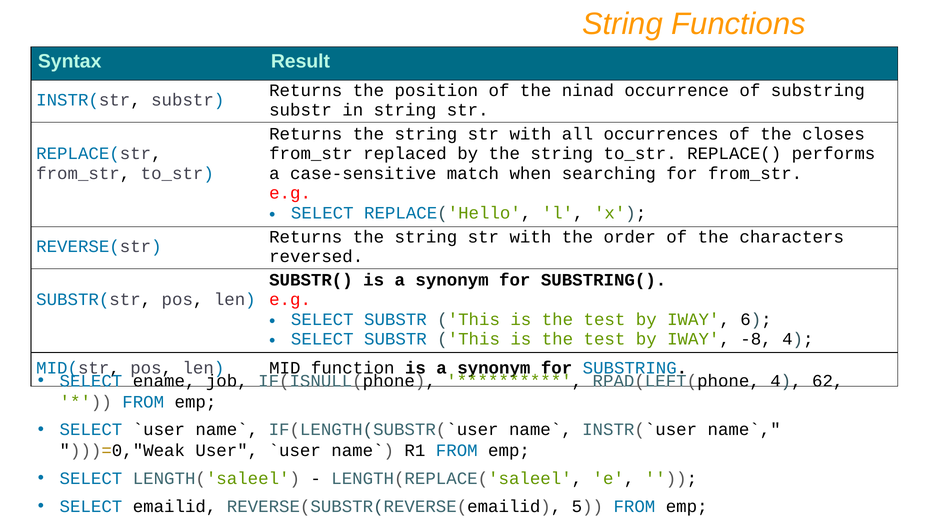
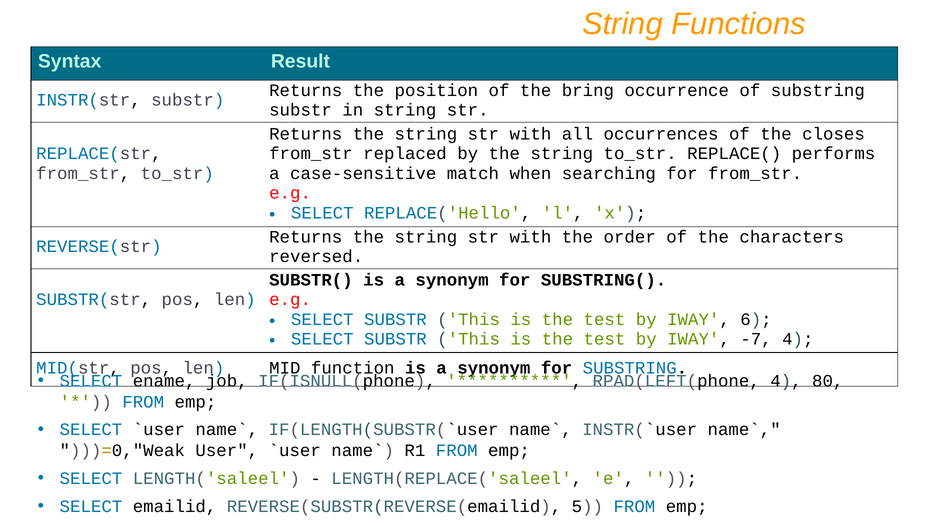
ninad: ninad -> bring (588, 90)
-8: -8 -> -7 (756, 339)
62: 62 -> 80 (828, 381)
